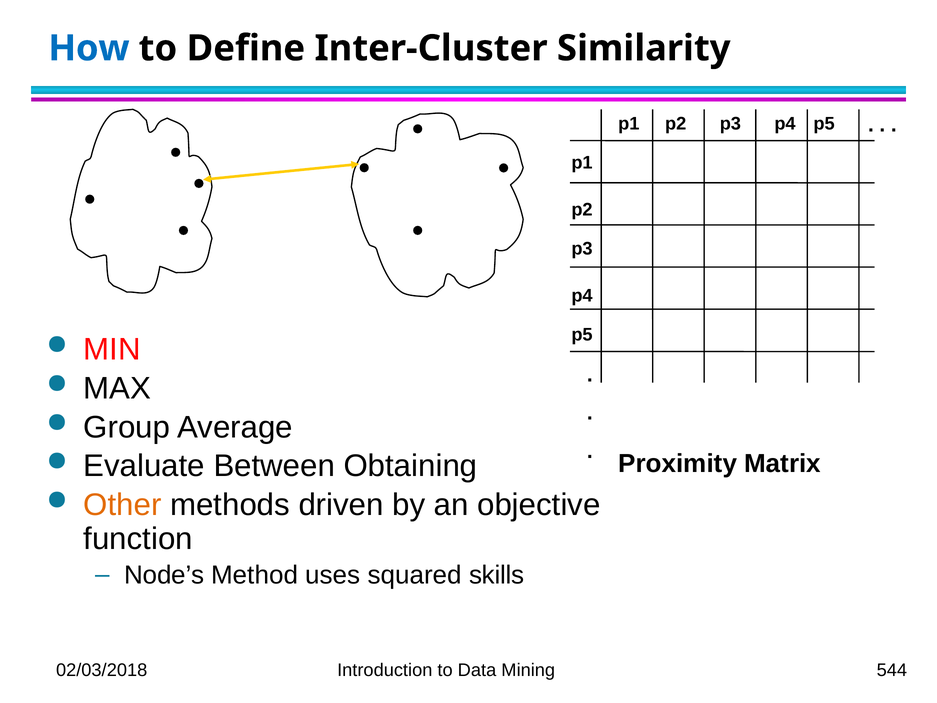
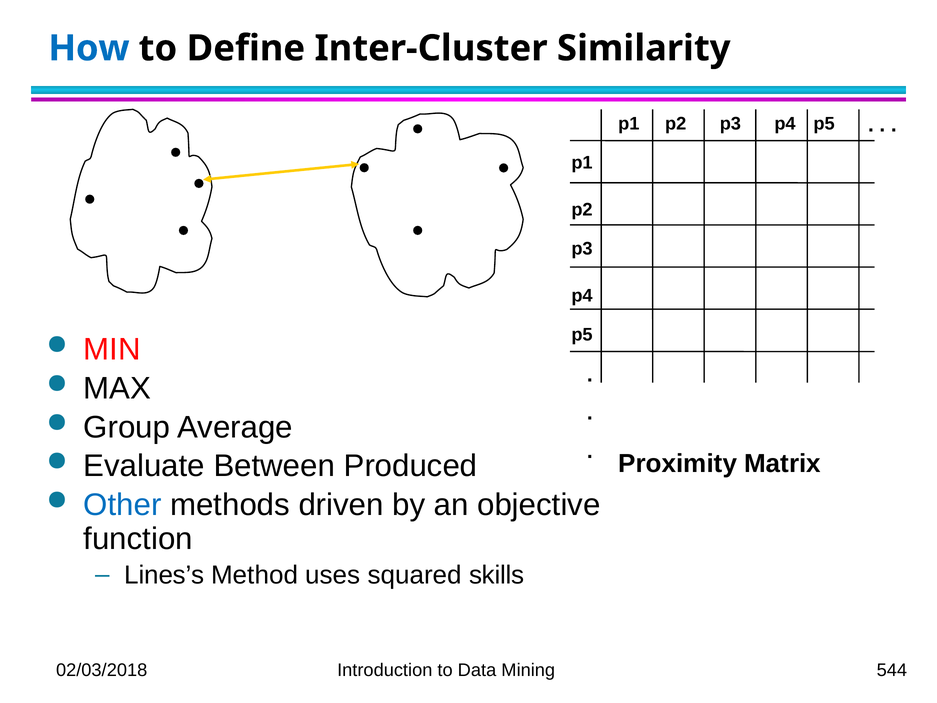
Obtaining: Obtaining -> Produced (411, 466)
Other colour: orange -> blue (122, 505)
Node’s: Node’s -> Lines’s (164, 575)
